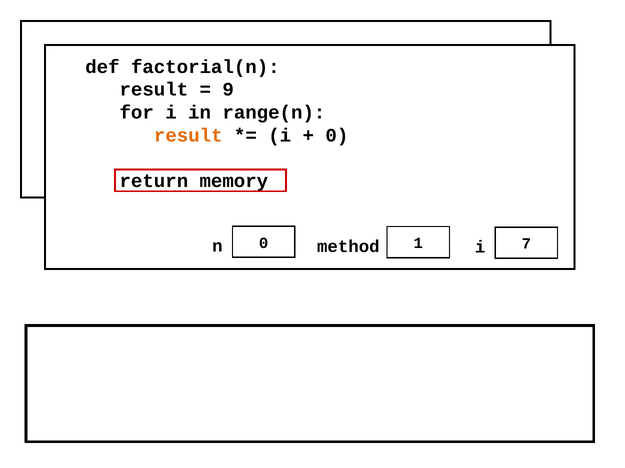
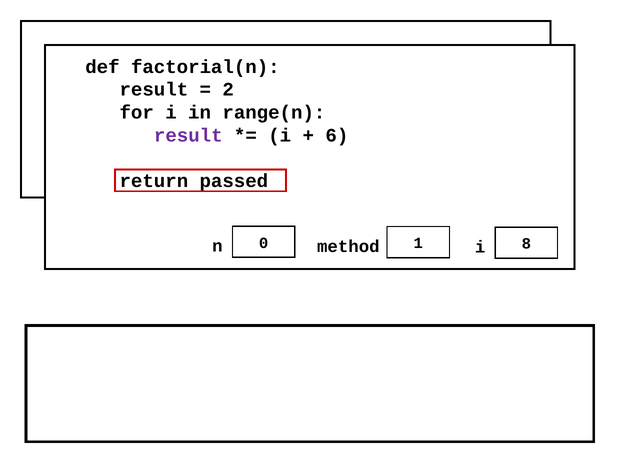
9: 9 -> 2 (228, 90)
result colour: orange -> purple (188, 136)
0: 0 -> 6 (337, 136)
memory: memory -> passed (234, 181)
7: 7 -> 8 (526, 244)
